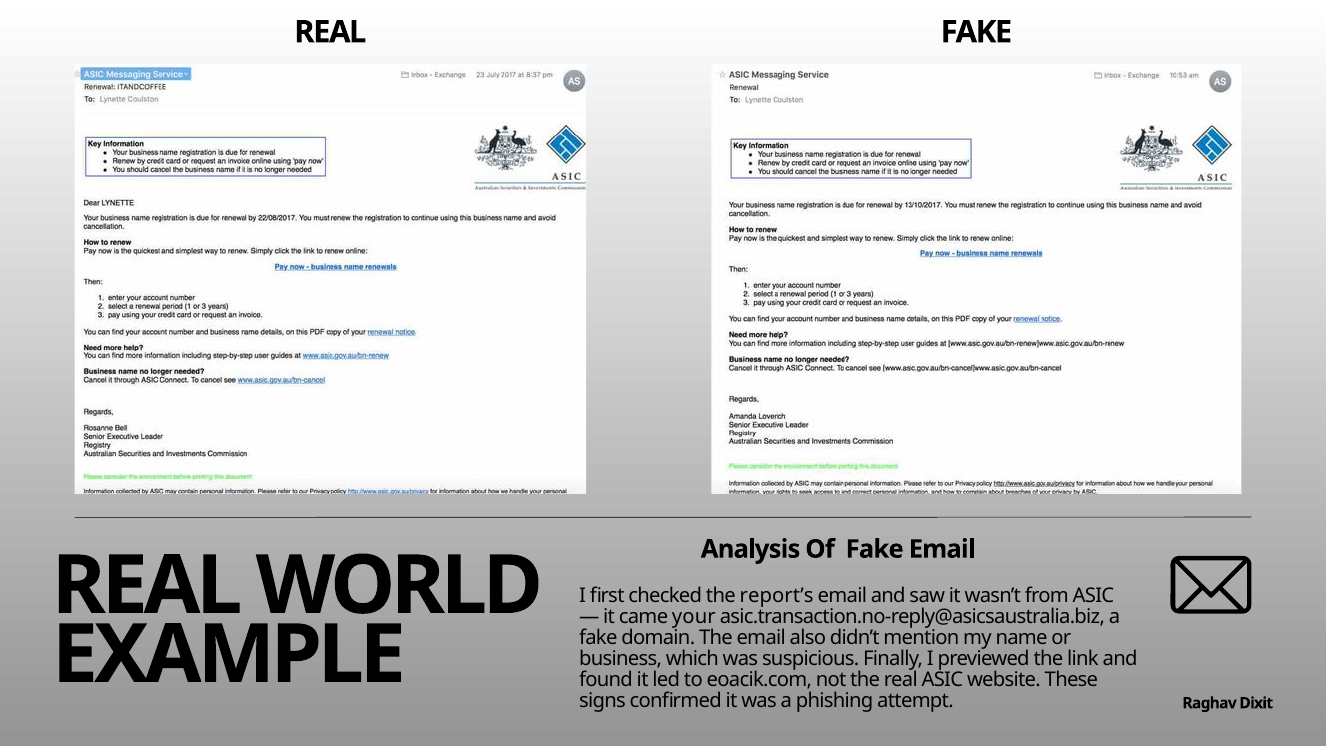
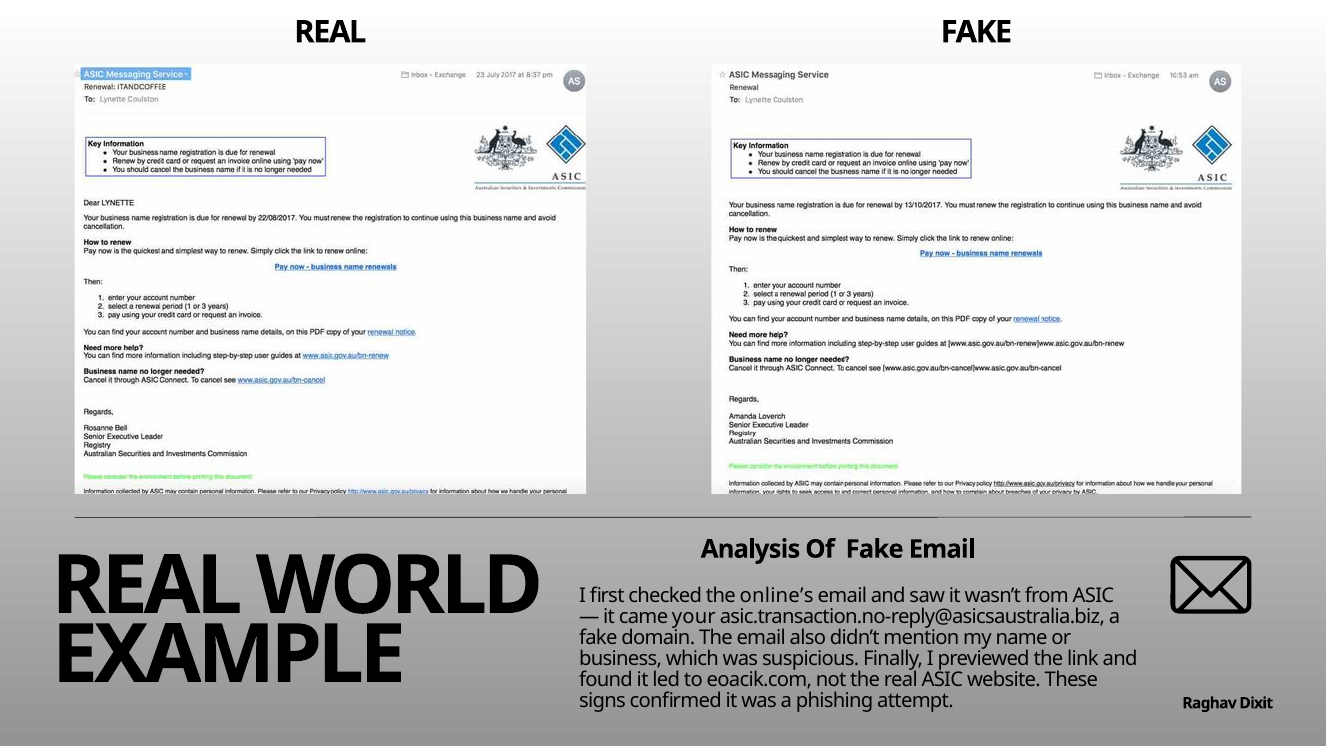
report’s: report’s -> online’s (777, 596)
